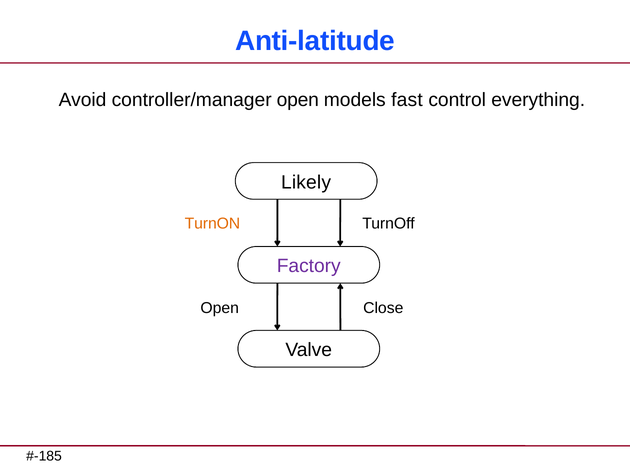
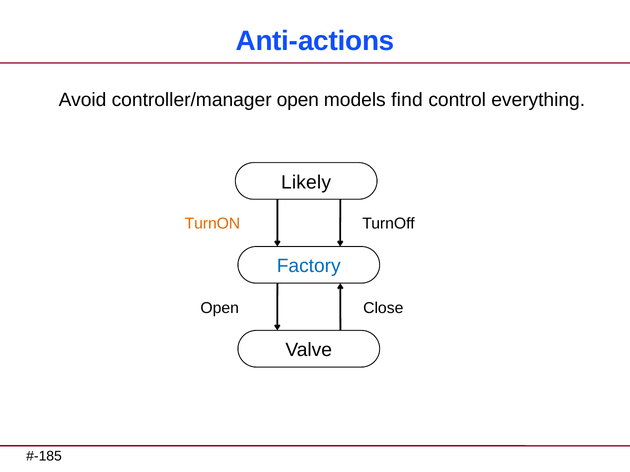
Anti-latitude: Anti-latitude -> Anti-actions (315, 41)
fast: fast -> find (407, 100)
Factory colour: purple -> blue (309, 266)
